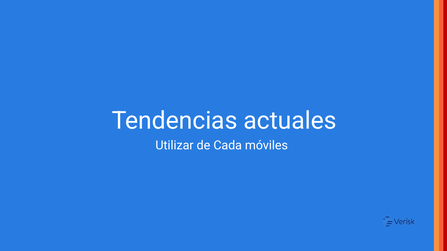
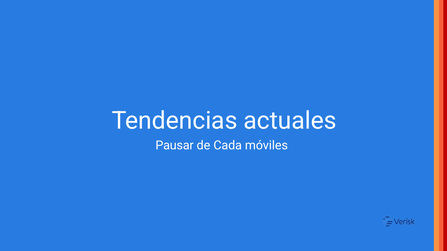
Utilizar: Utilizar -> Pausar (175, 146)
